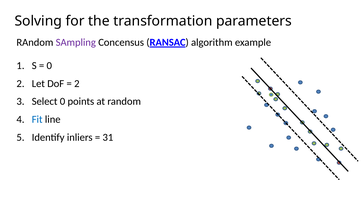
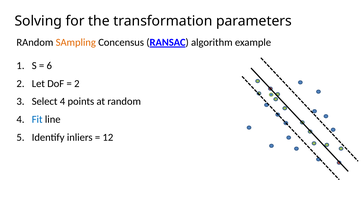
SAmpling colour: purple -> orange (76, 42)
0: 0 -> 6 (49, 65)
Select 0: 0 -> 4 (63, 101)
31: 31 -> 12 (108, 137)
